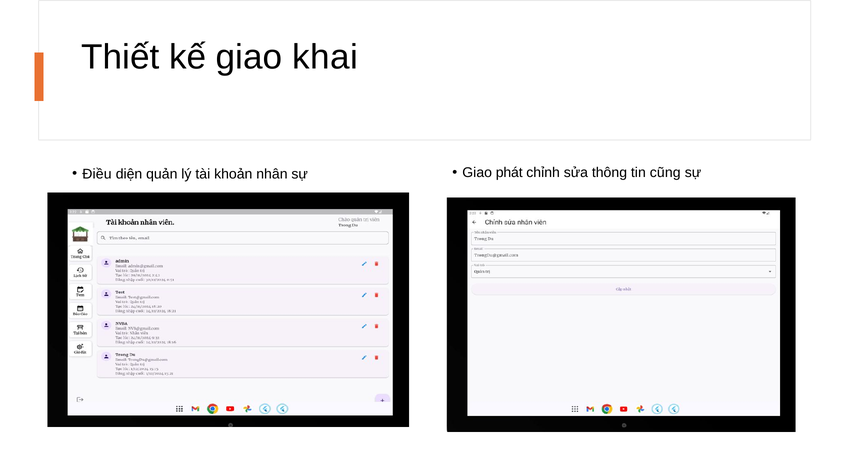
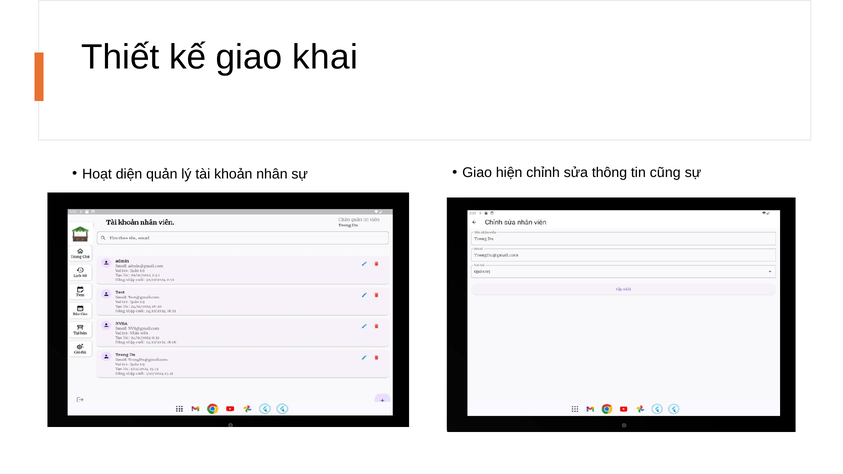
Điều: Điều -> Hoạt (97, 174)
phát: phát -> hiện (509, 173)
